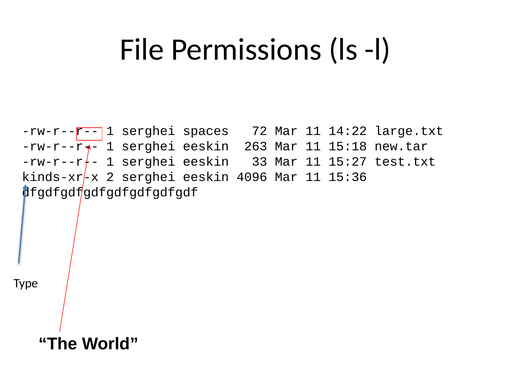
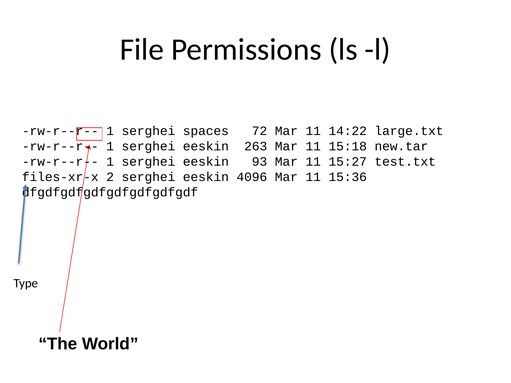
33: 33 -> 93 (260, 162)
kinds-xr-x: kinds-xr-x -> files-xr-x (60, 177)
